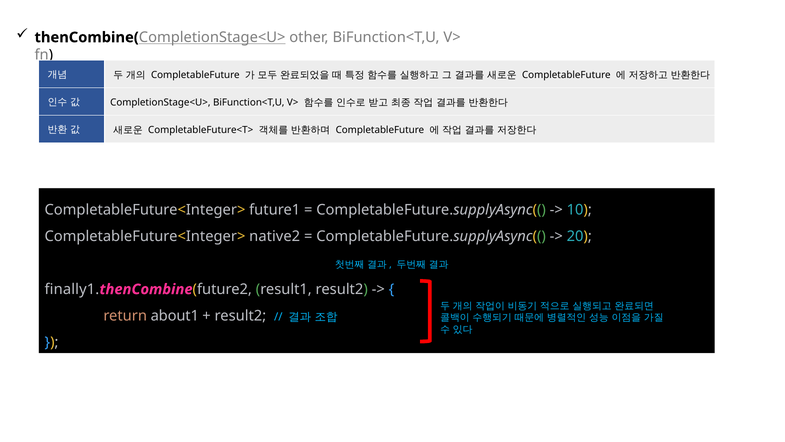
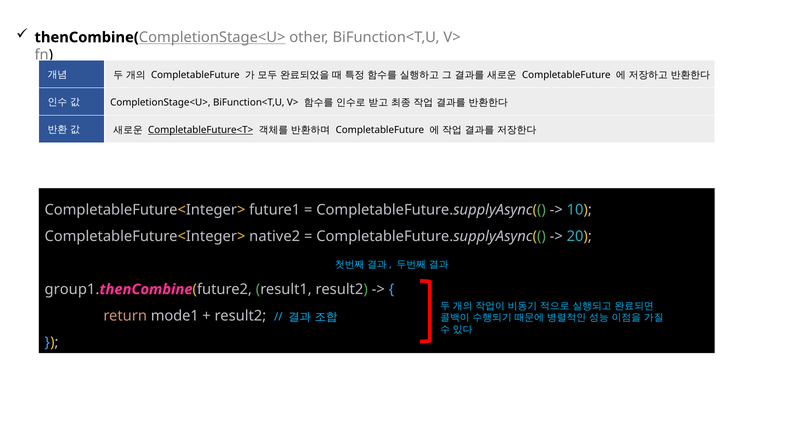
CompletableFuture<T> underline: none -> present (201, 130)
finally1: finally1 -> group1 (72, 289)
about1: about1 -> mode1 (175, 316)
